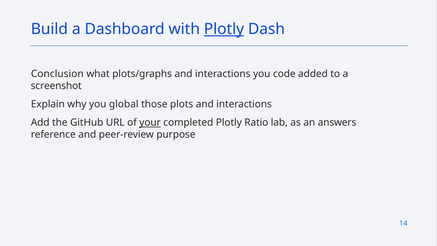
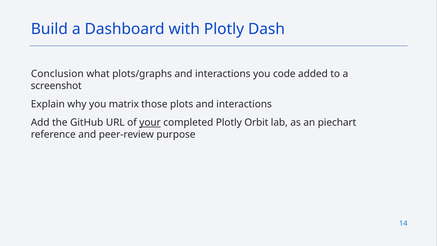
Plotly underline: present -> none (224, 29)
global: global -> matrix (124, 104)
Ratio: Ratio -> Orbit (256, 123)
answers: answers -> piechart (337, 123)
